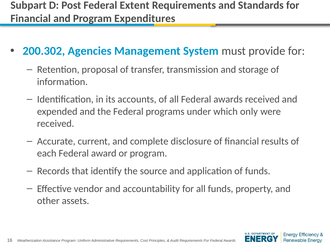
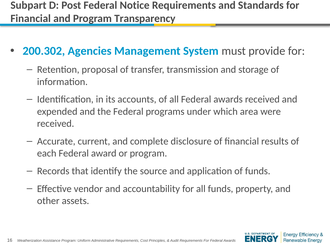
Extent: Extent -> Notice (135, 5)
Expenditures: Expenditures -> Transparency (145, 18)
only: only -> area (249, 111)
